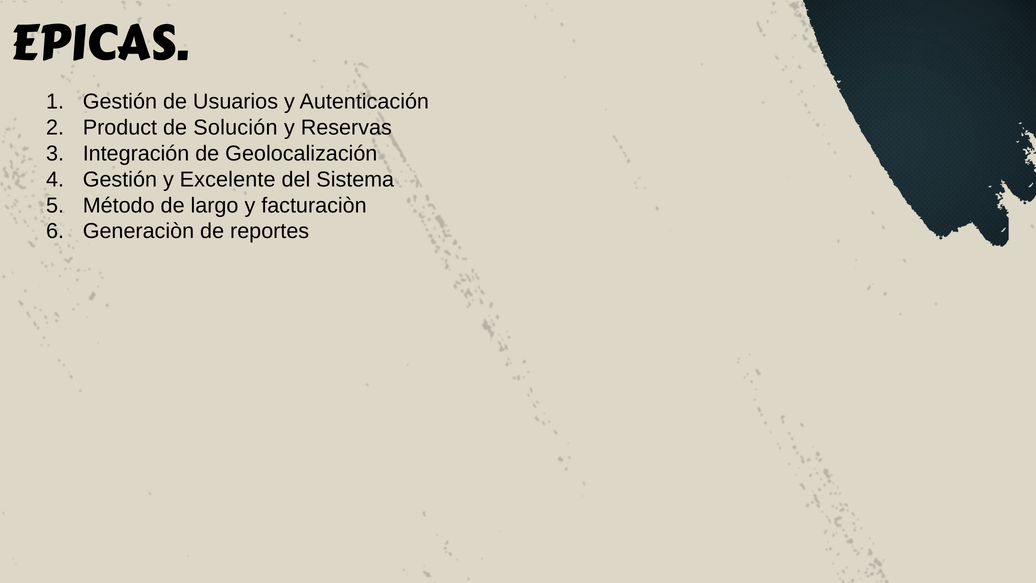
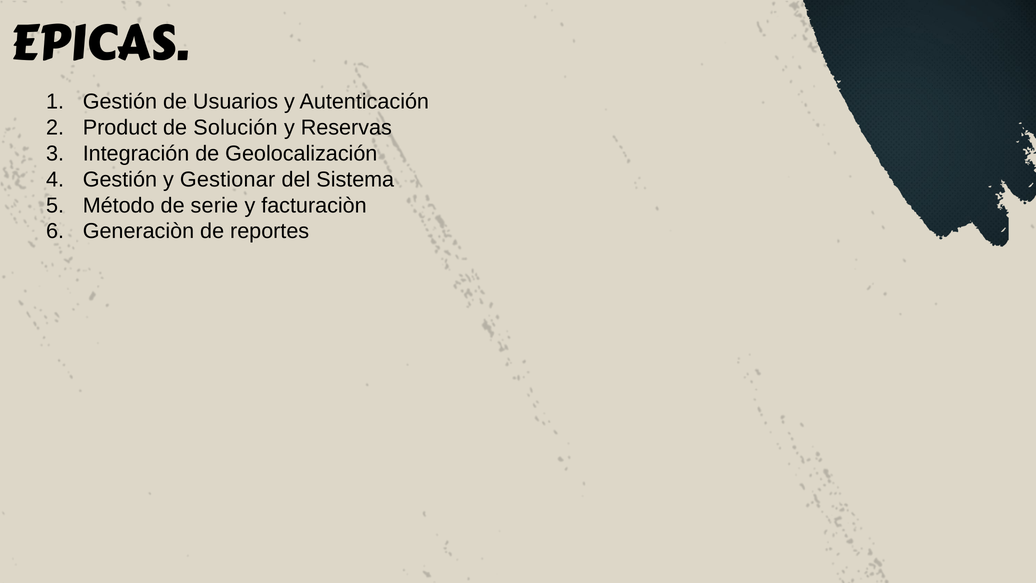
Excelente: Excelente -> Gestionar (228, 179)
largo: largo -> serie (214, 205)
